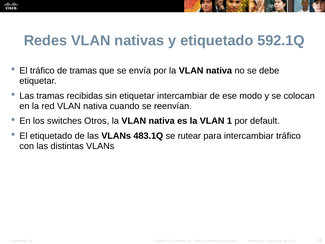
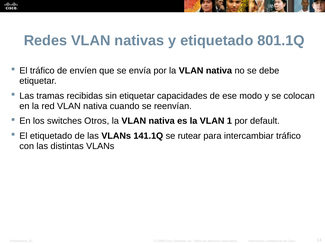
592.1Q: 592.1Q -> 801.1Q (281, 40)
de tramas: tramas -> envíen (83, 71)
etiquetar intercambiar: intercambiar -> capacidades (182, 96)
483.1Q: 483.1Q -> 141.1Q (148, 136)
